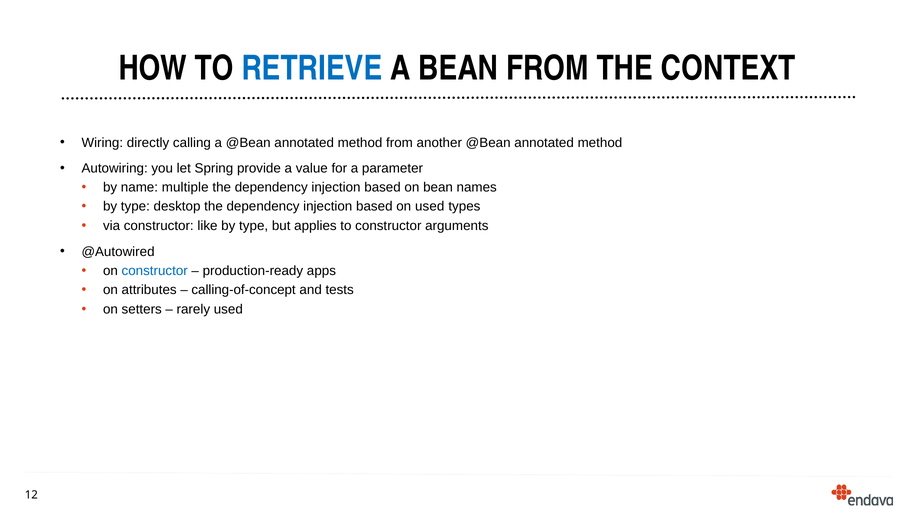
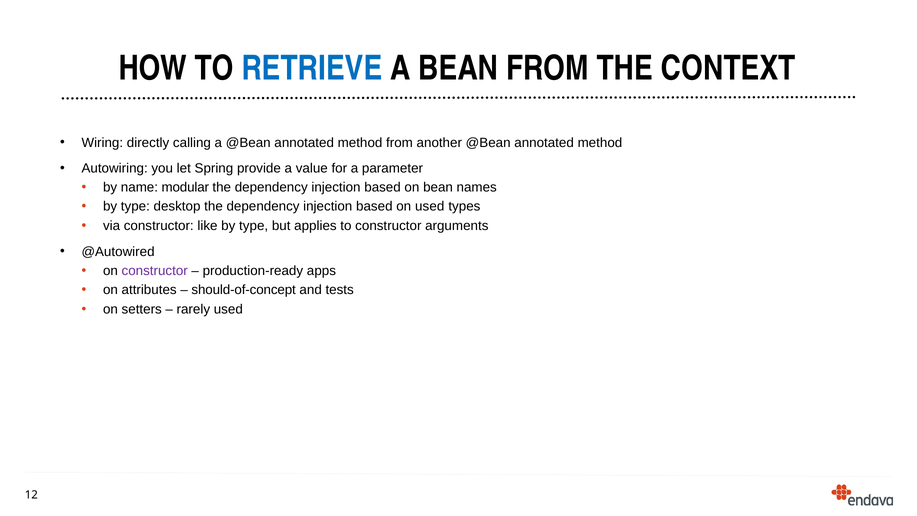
multiple: multiple -> modular (185, 187)
constructor colour: blue -> purple (155, 271)
calling-of-concept: calling-of-concept -> should-of-concept (244, 290)
